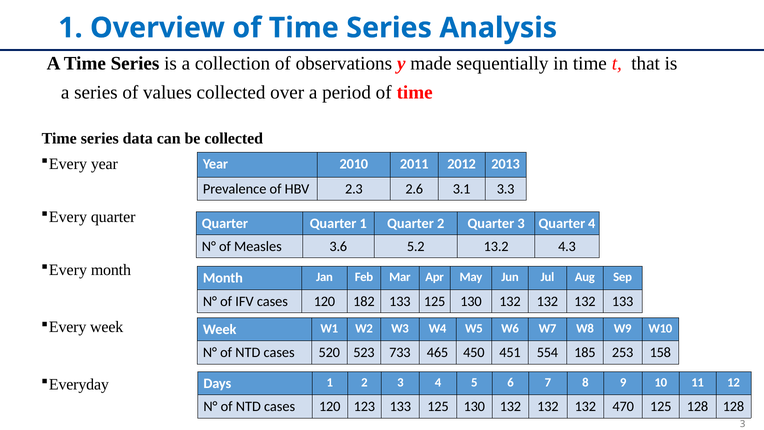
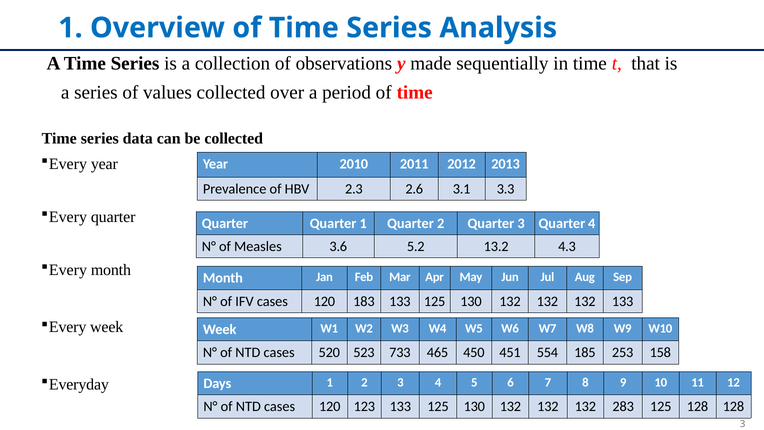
182: 182 -> 183 (364, 301)
470: 470 -> 283 (623, 406)
